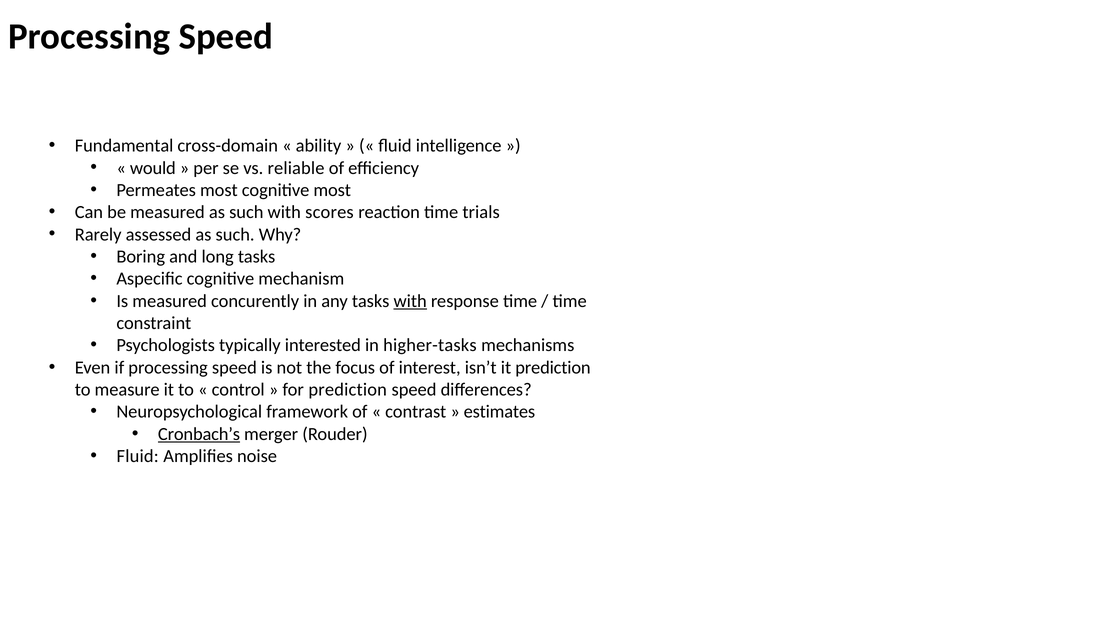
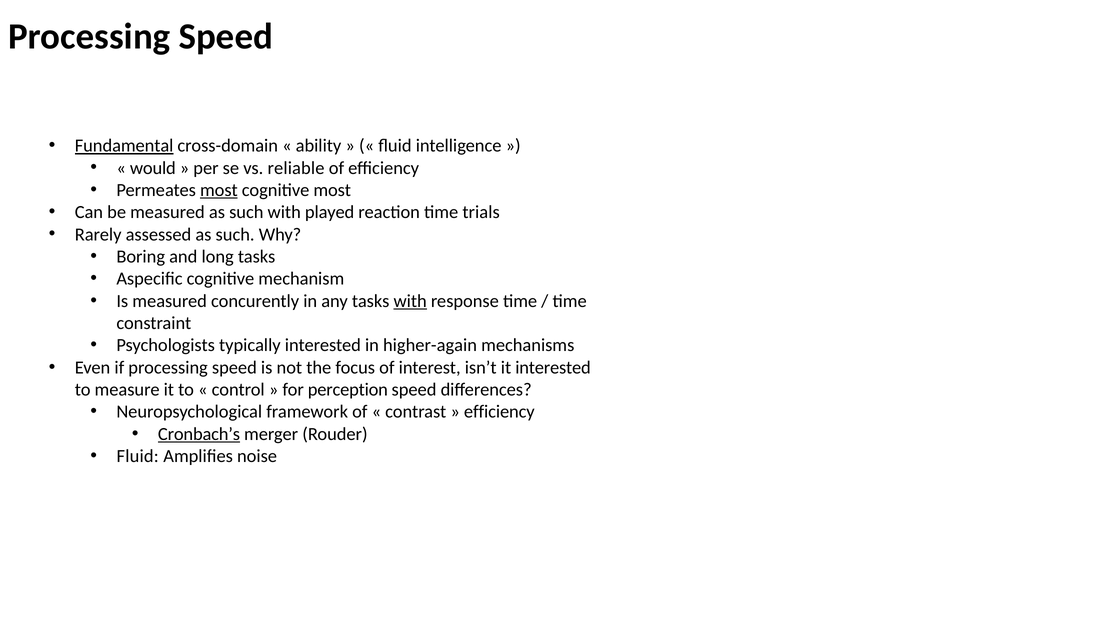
Fundamental underline: none -> present (124, 146)
most underline: none -> present (219, 190)
scores: scores -> played (330, 212)
higher-tasks: higher-tasks -> higher-again (430, 345)
it prediction: prediction -> interested (553, 367)
for prediction: prediction -> perception (348, 390)
estimates: estimates -> efficiency (499, 412)
